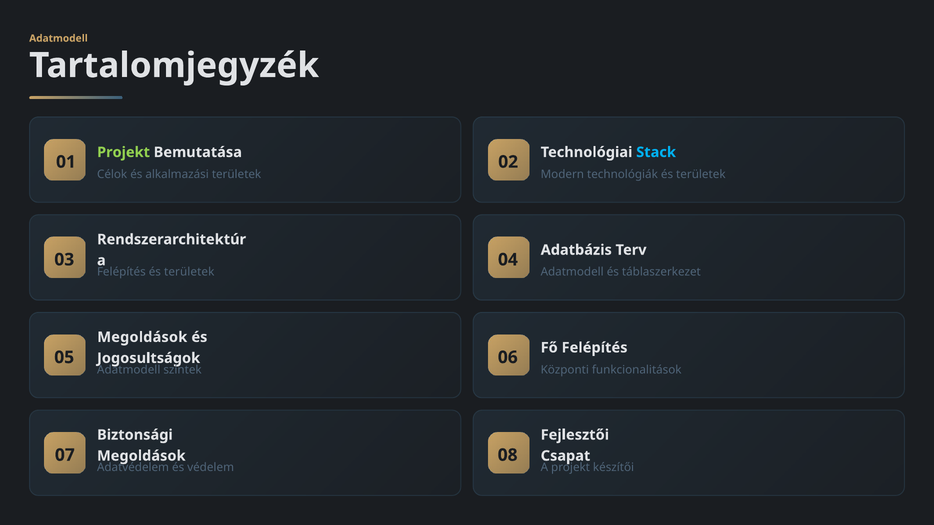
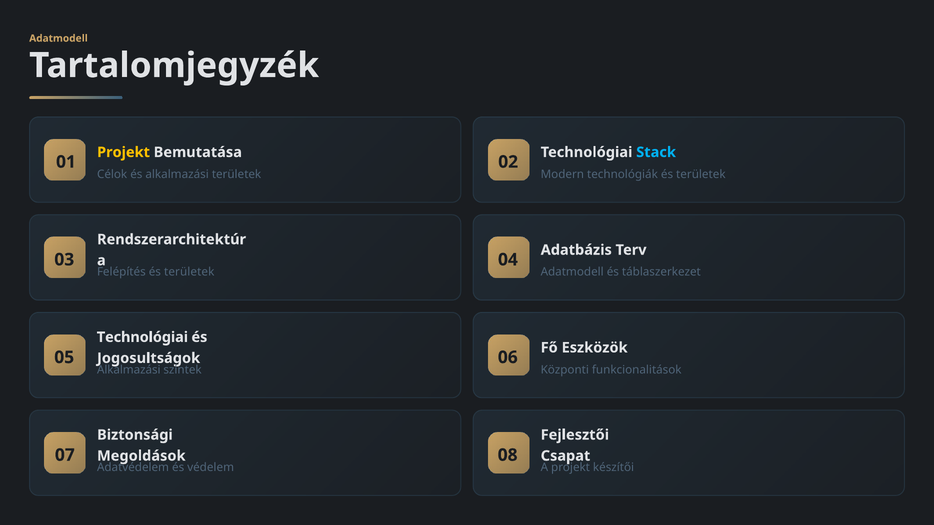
Projekt colour: light green -> yellow (123, 152)
Megoldások: Megoldások -> Technológiai (142, 337)
Fő Felépítés: Felépítés -> Eszközök (595, 348)
Adatmodell: Adatmodell -> Alkalmazási (129, 370)
